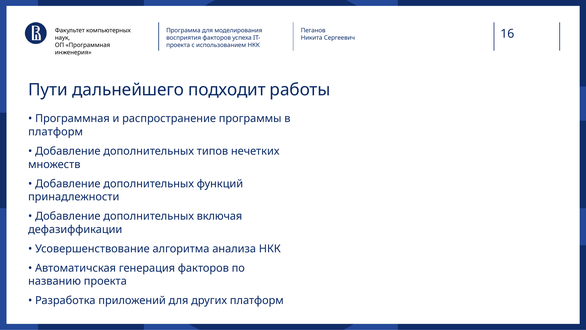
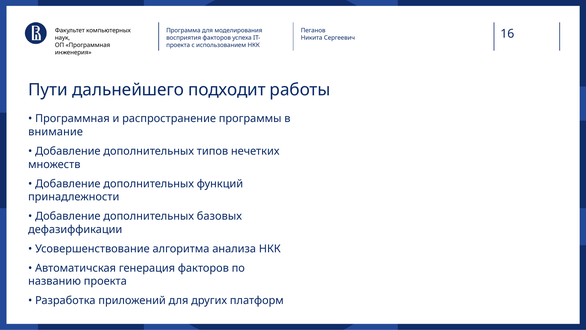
платформ: платформ -> внимание (56, 132)
включая: включая -> базовых (219, 216)
